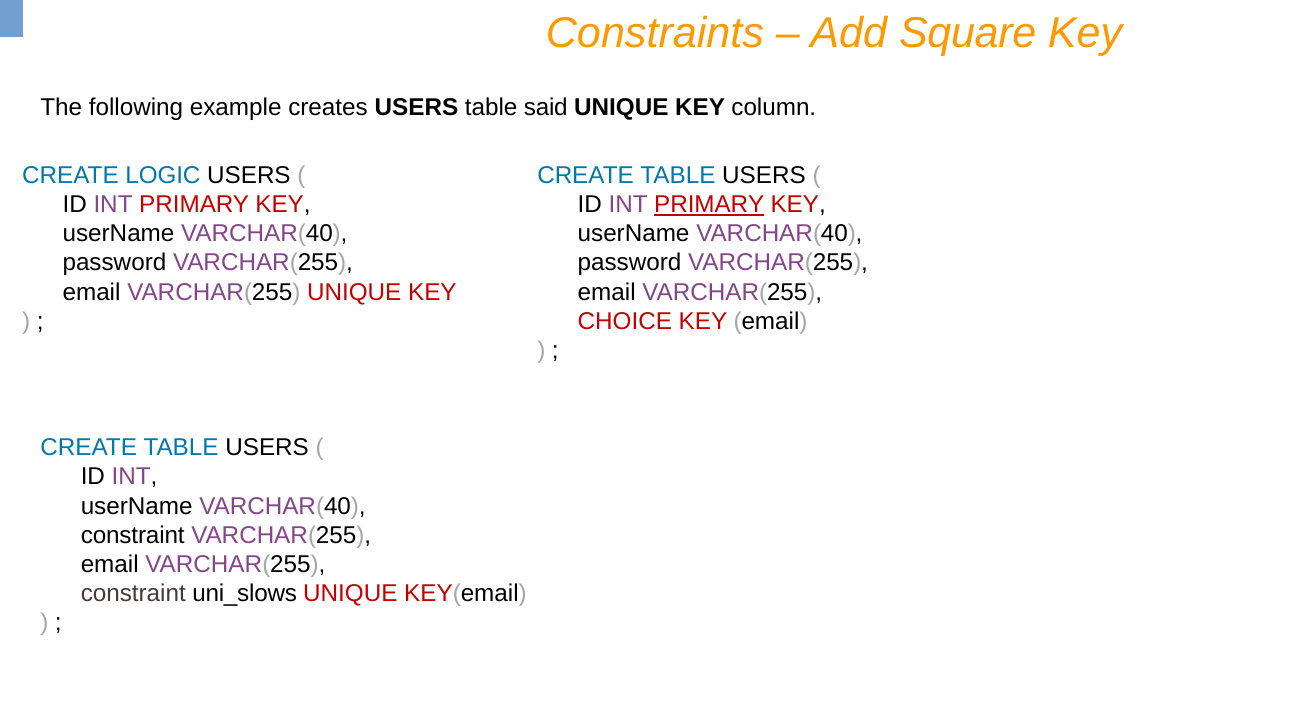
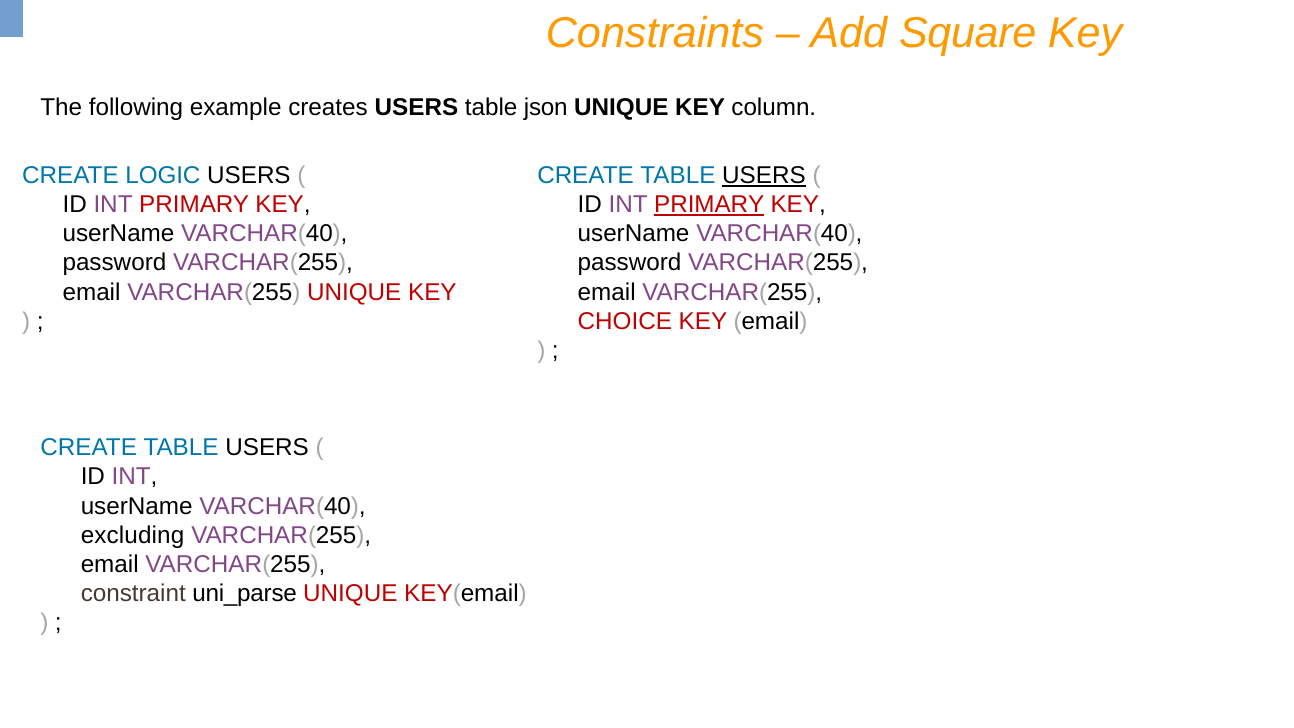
said: said -> json (546, 108)
USERS underline: none -> present (764, 176)
constraint: constraint -> excluding (133, 535)
uni_slows: uni_slows -> uni_parse (245, 593)
